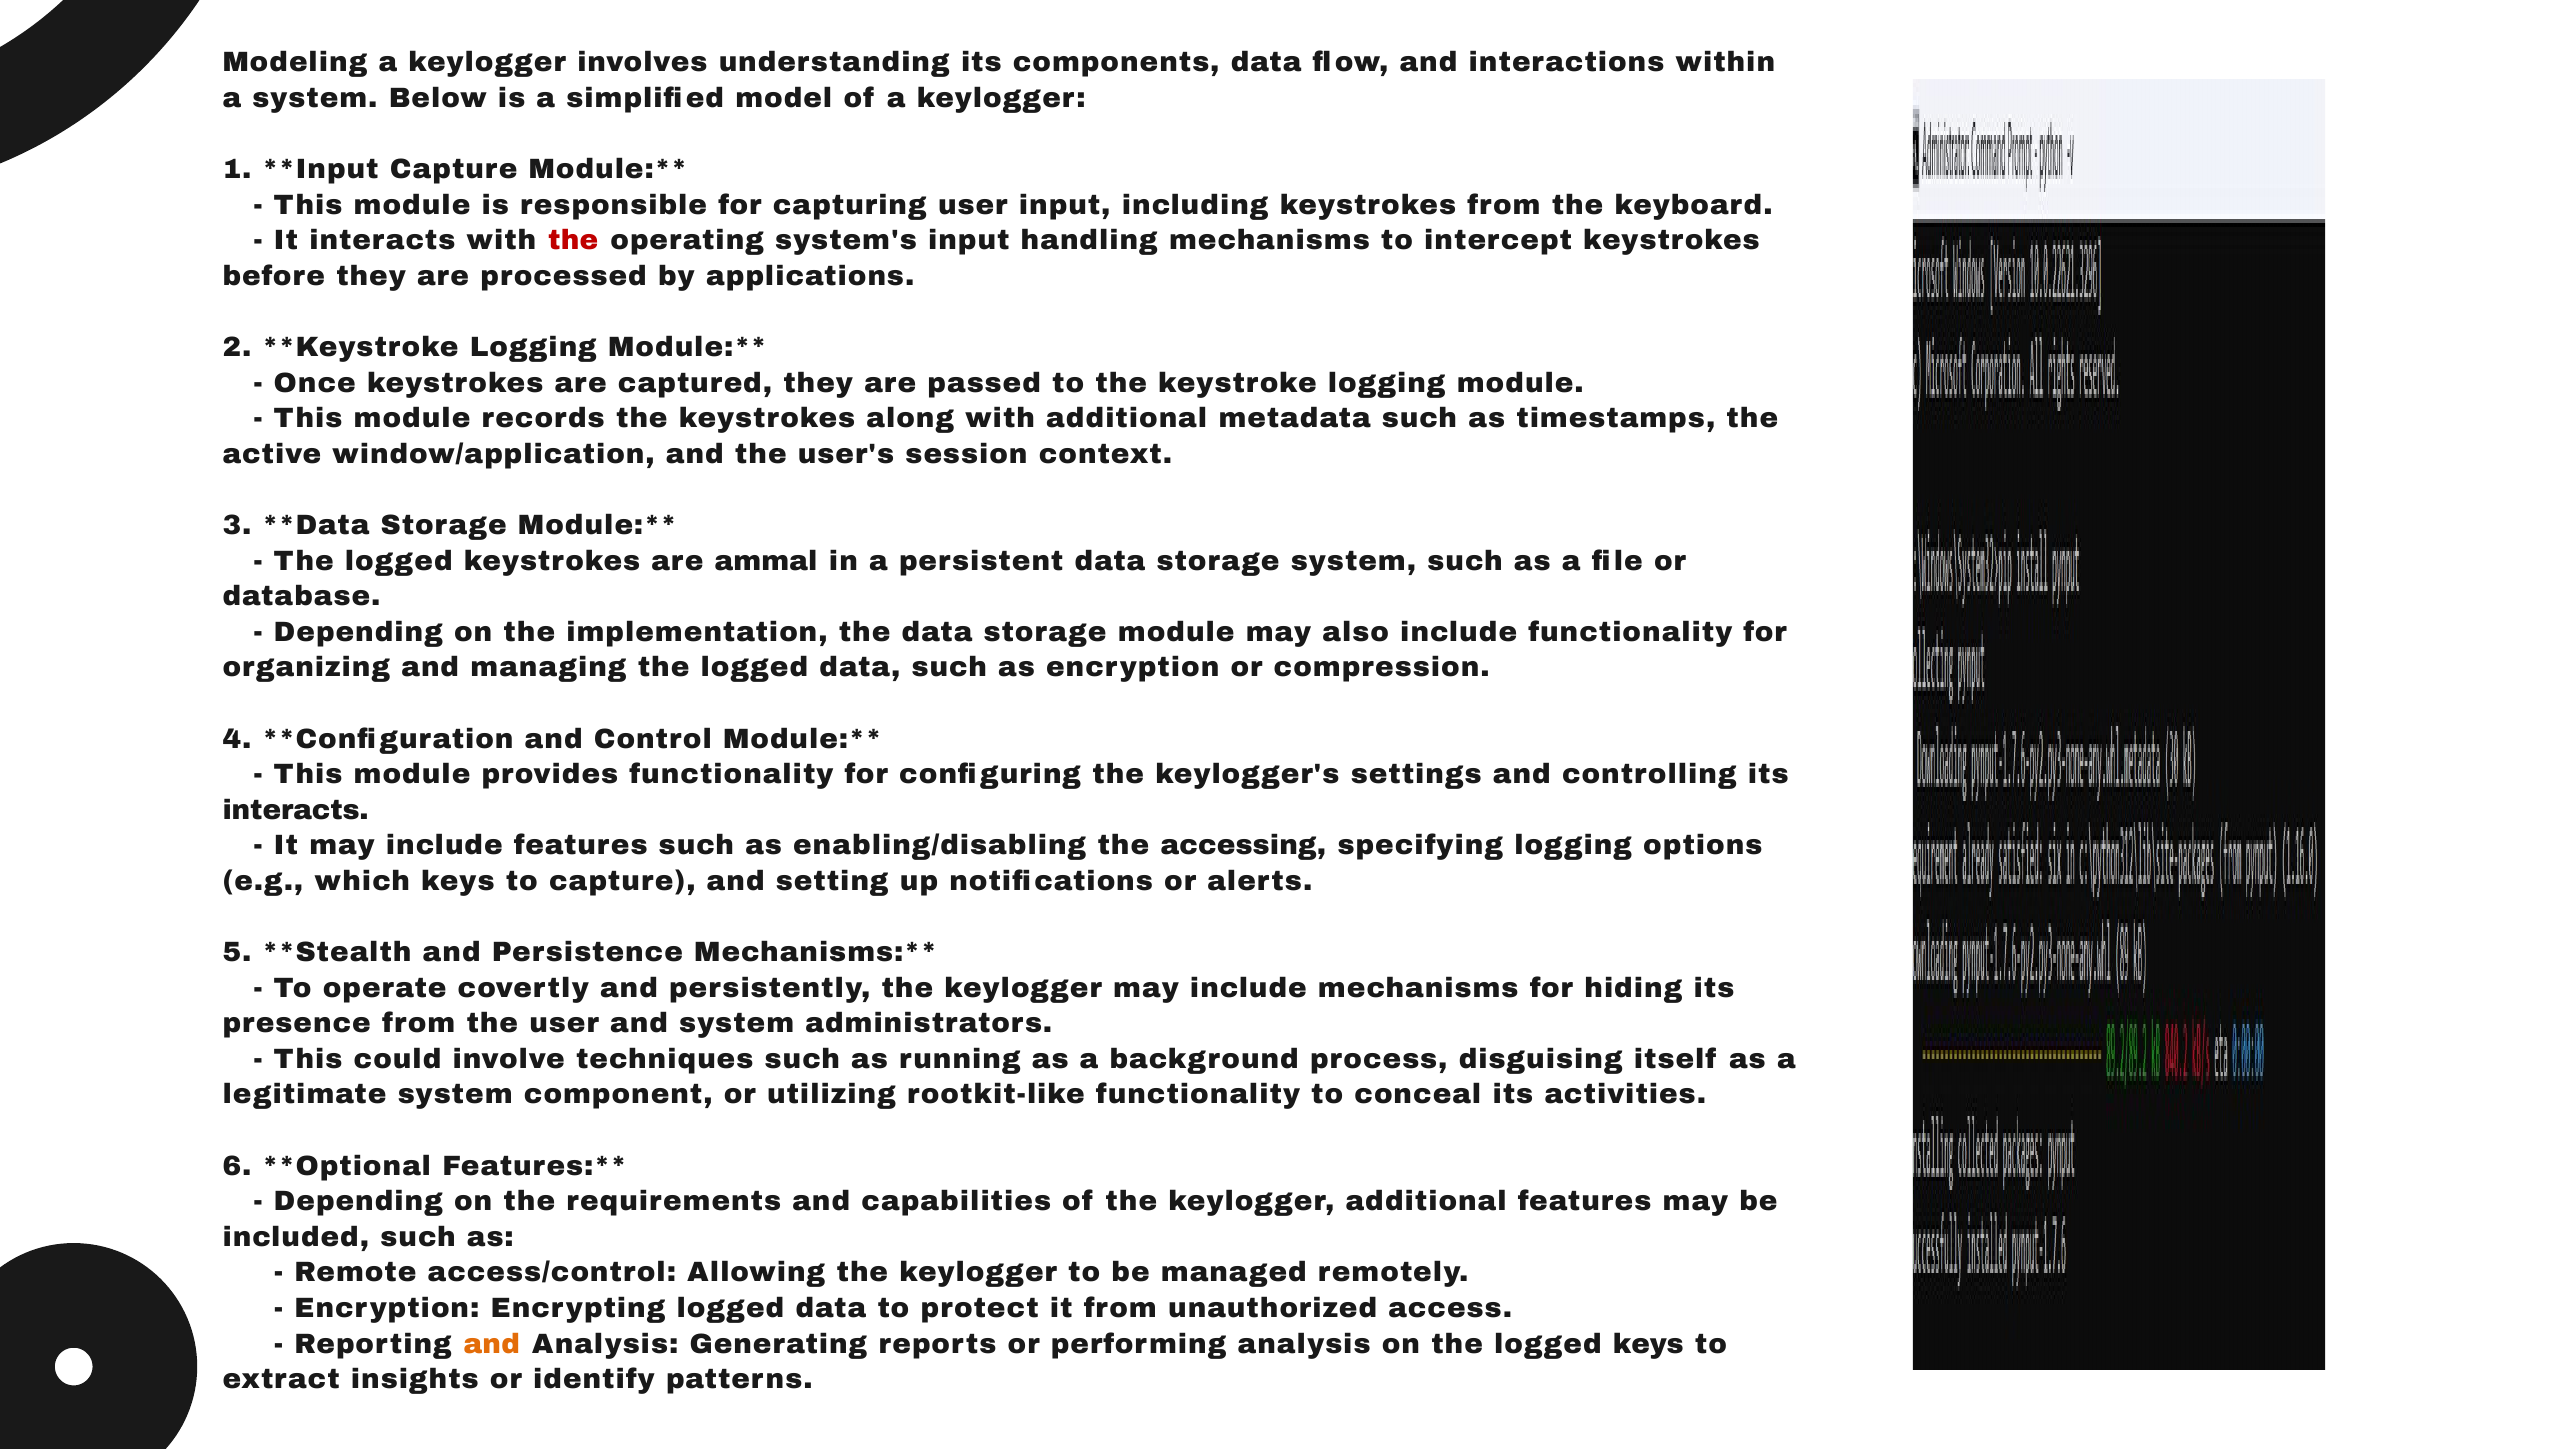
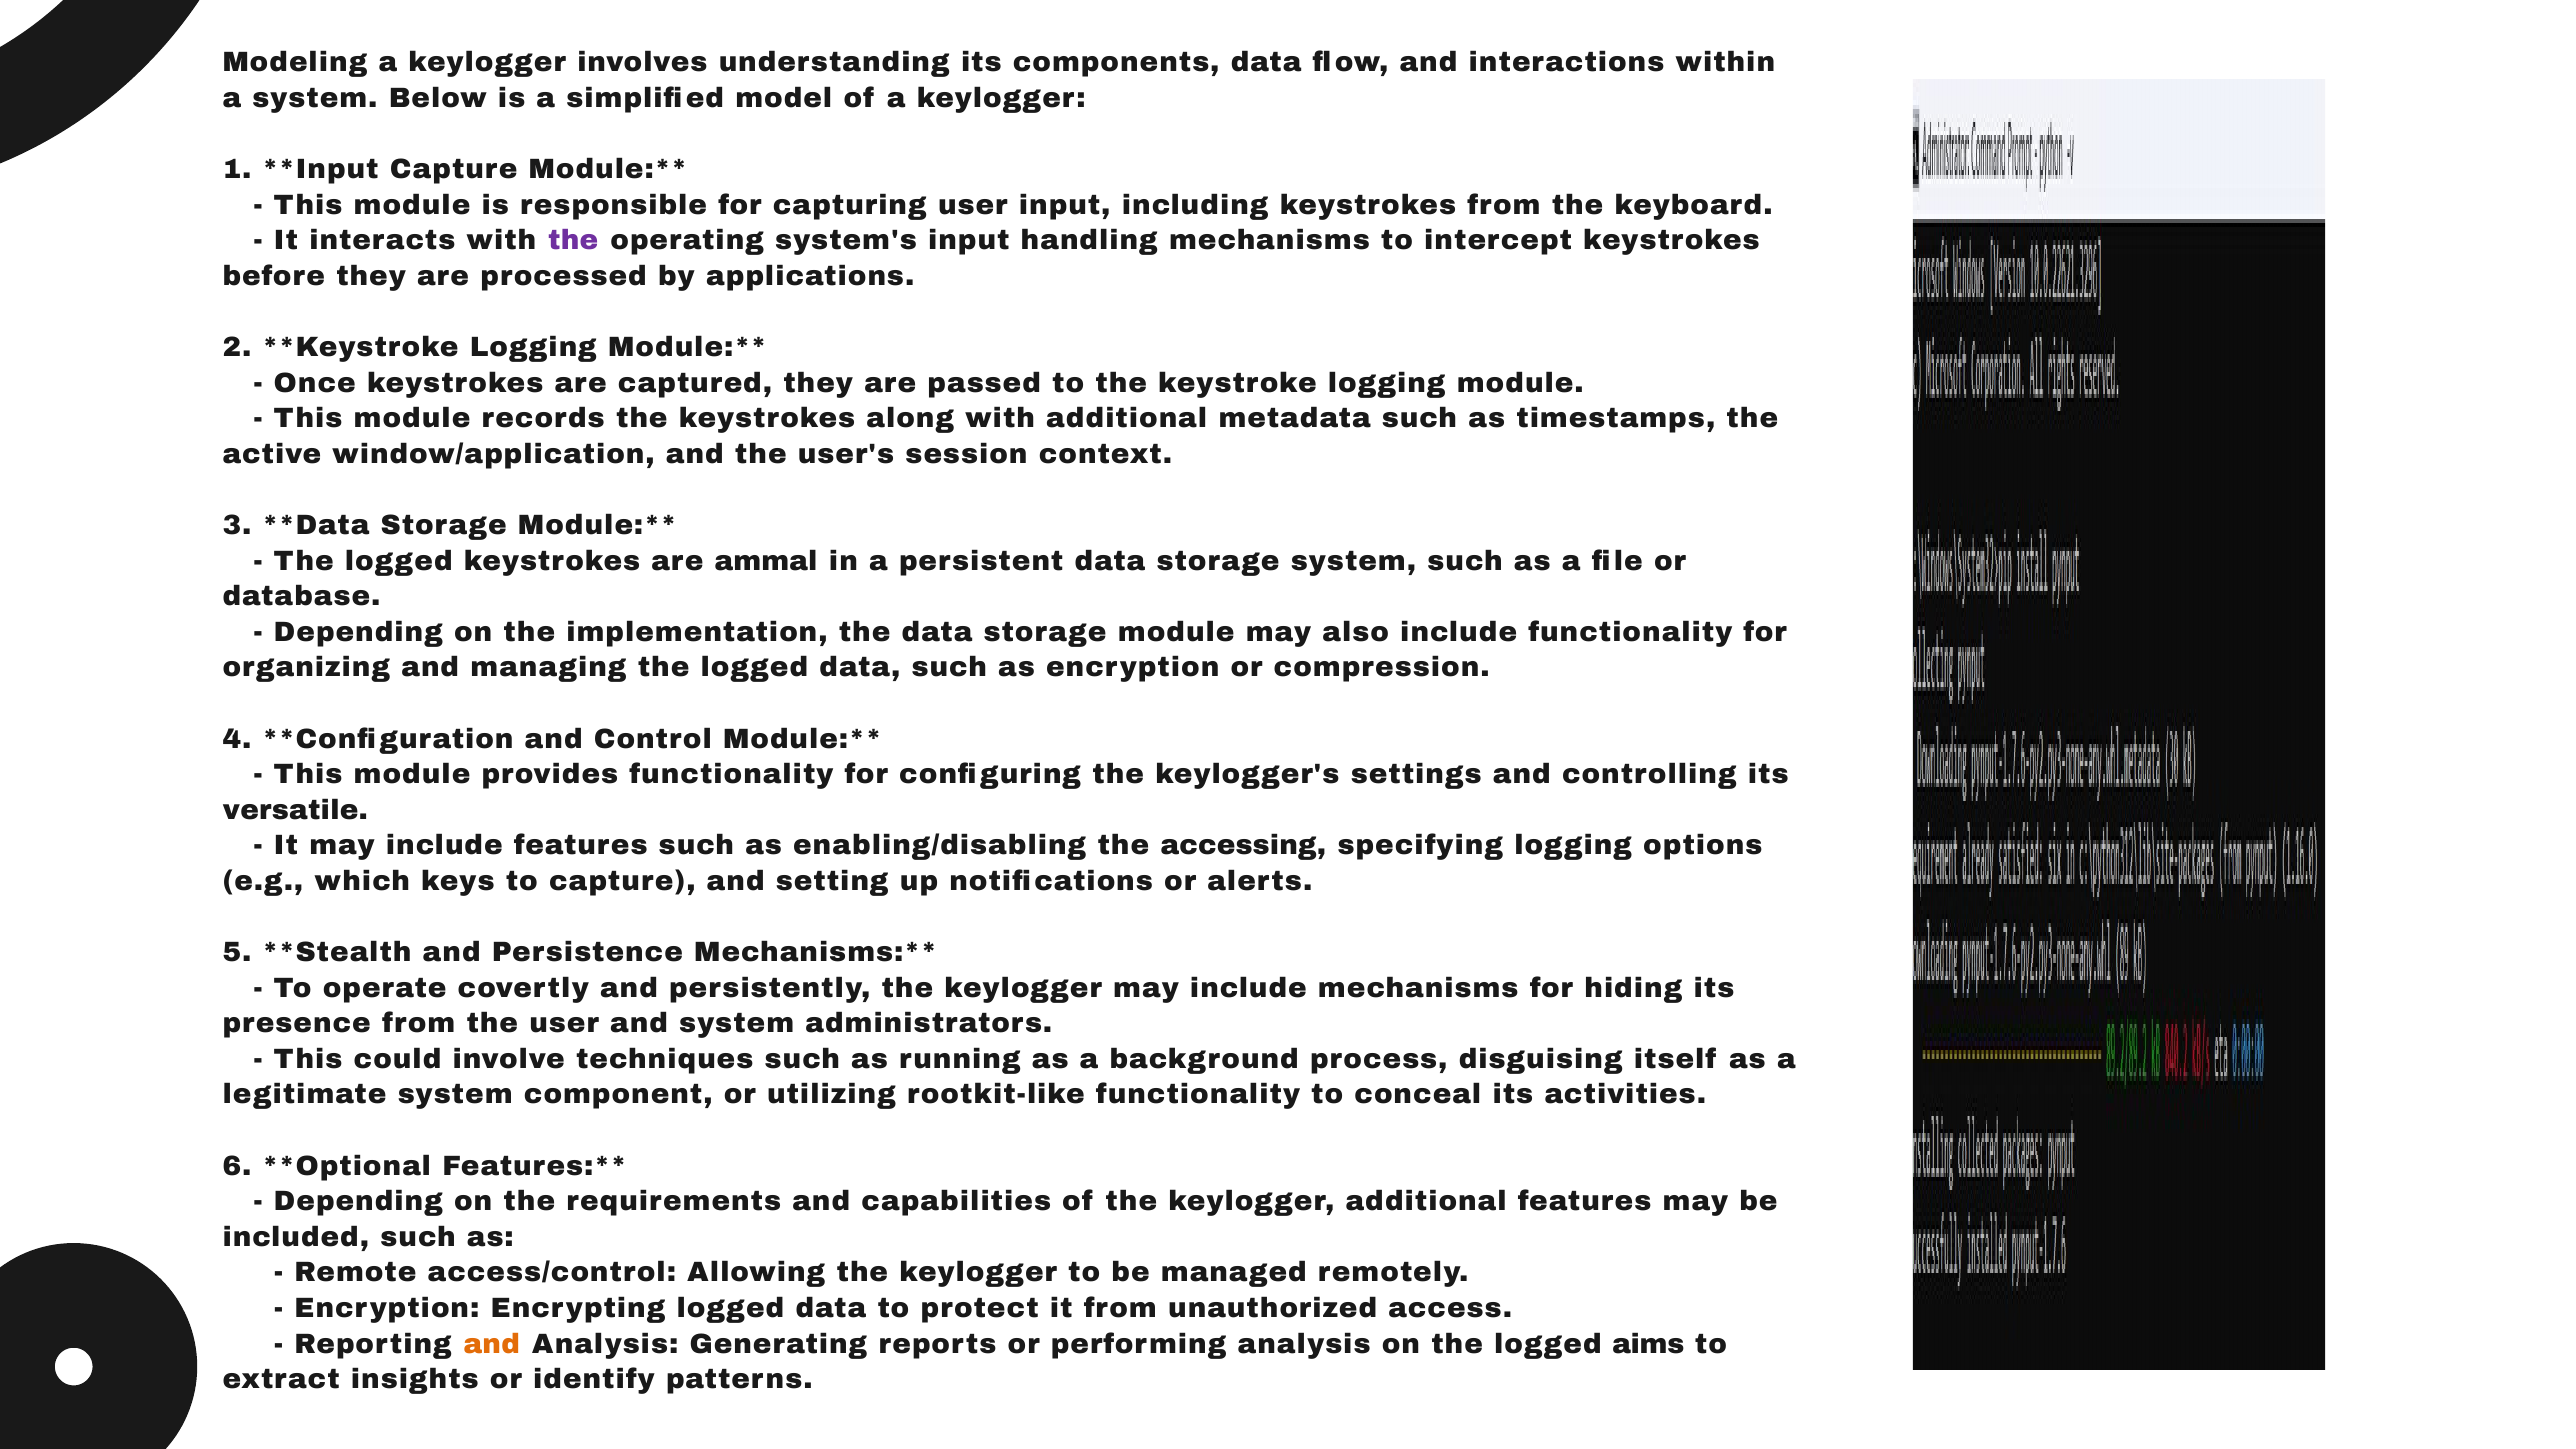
the colour: red -> purple (573, 240)
interacts: interacts -> versatile (295, 810)
logged keys: keys -> aims (1648, 1344)
